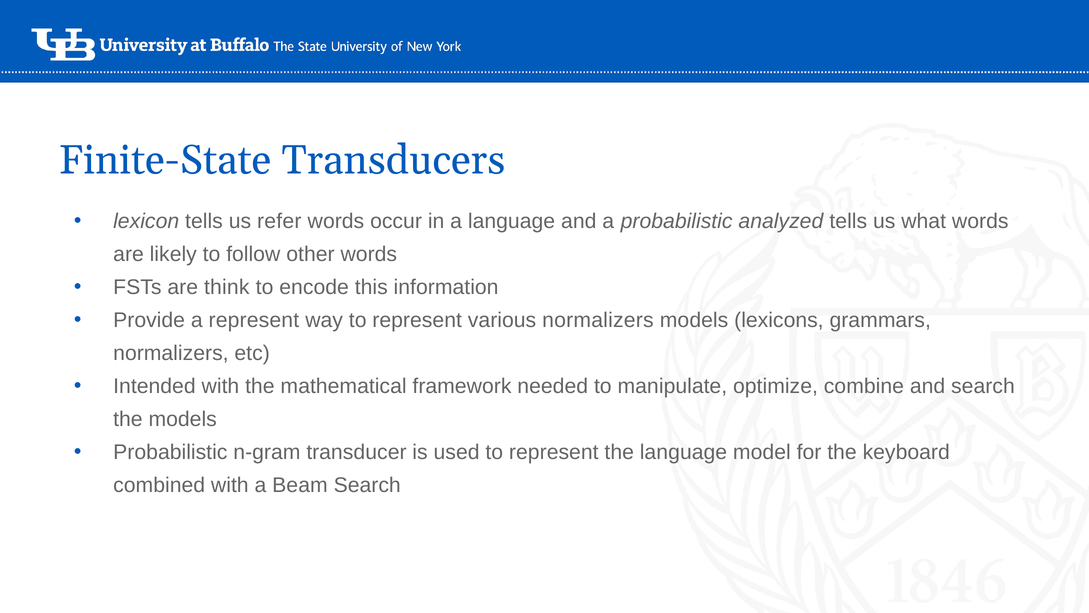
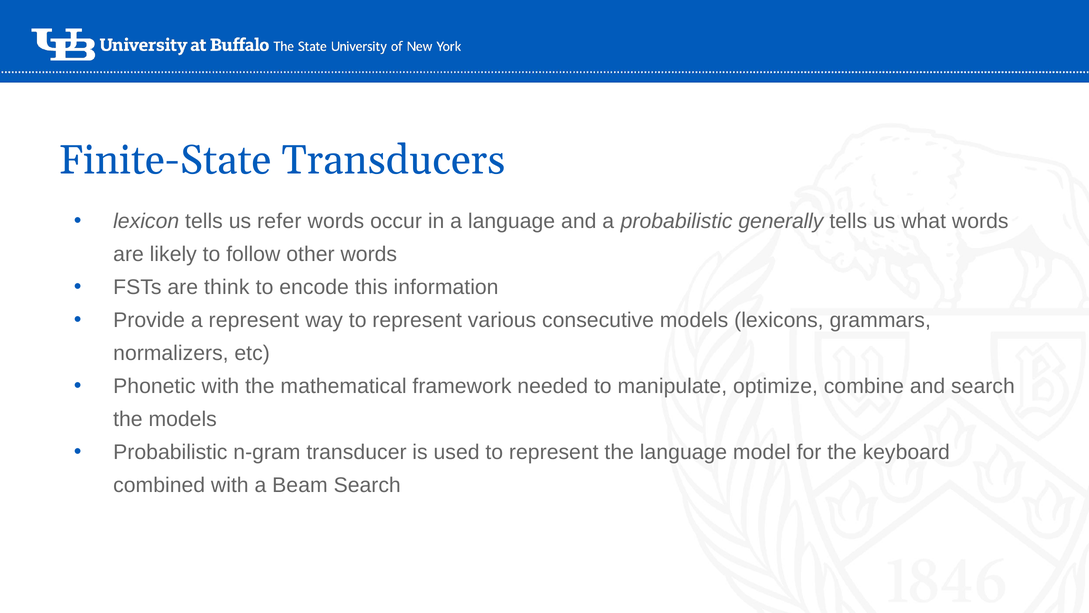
analyzed: analyzed -> generally (781, 221)
various normalizers: normalizers -> consecutive (598, 320)
Intended: Intended -> Phonetic (154, 386)
